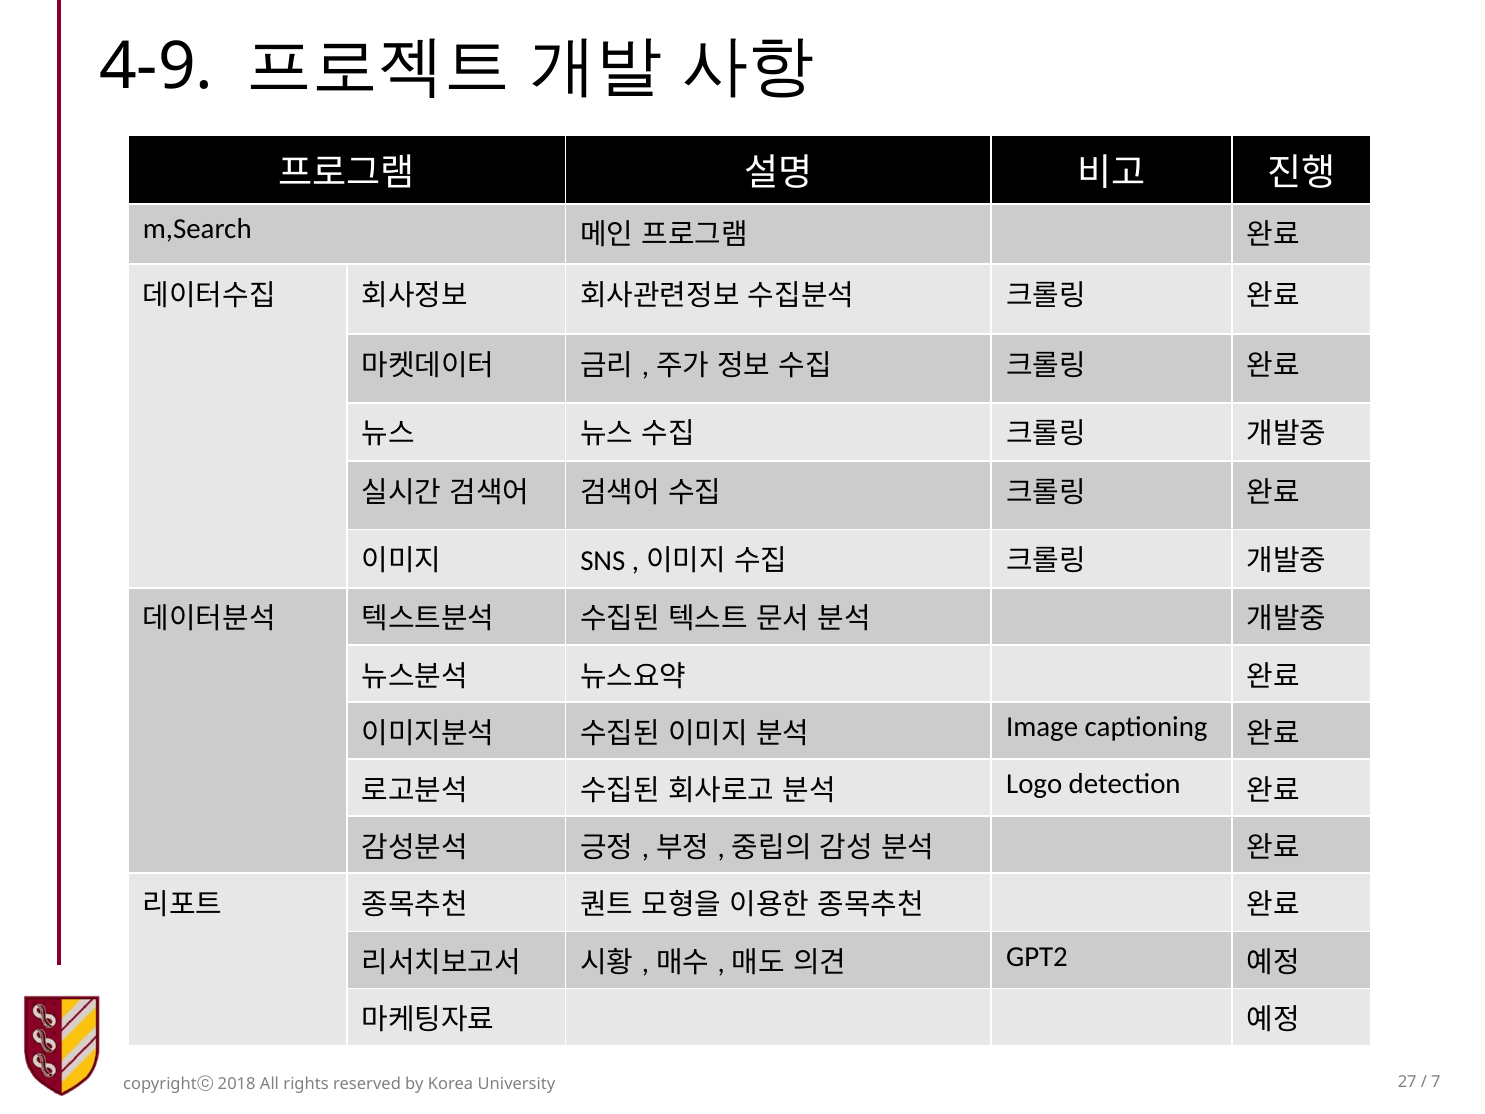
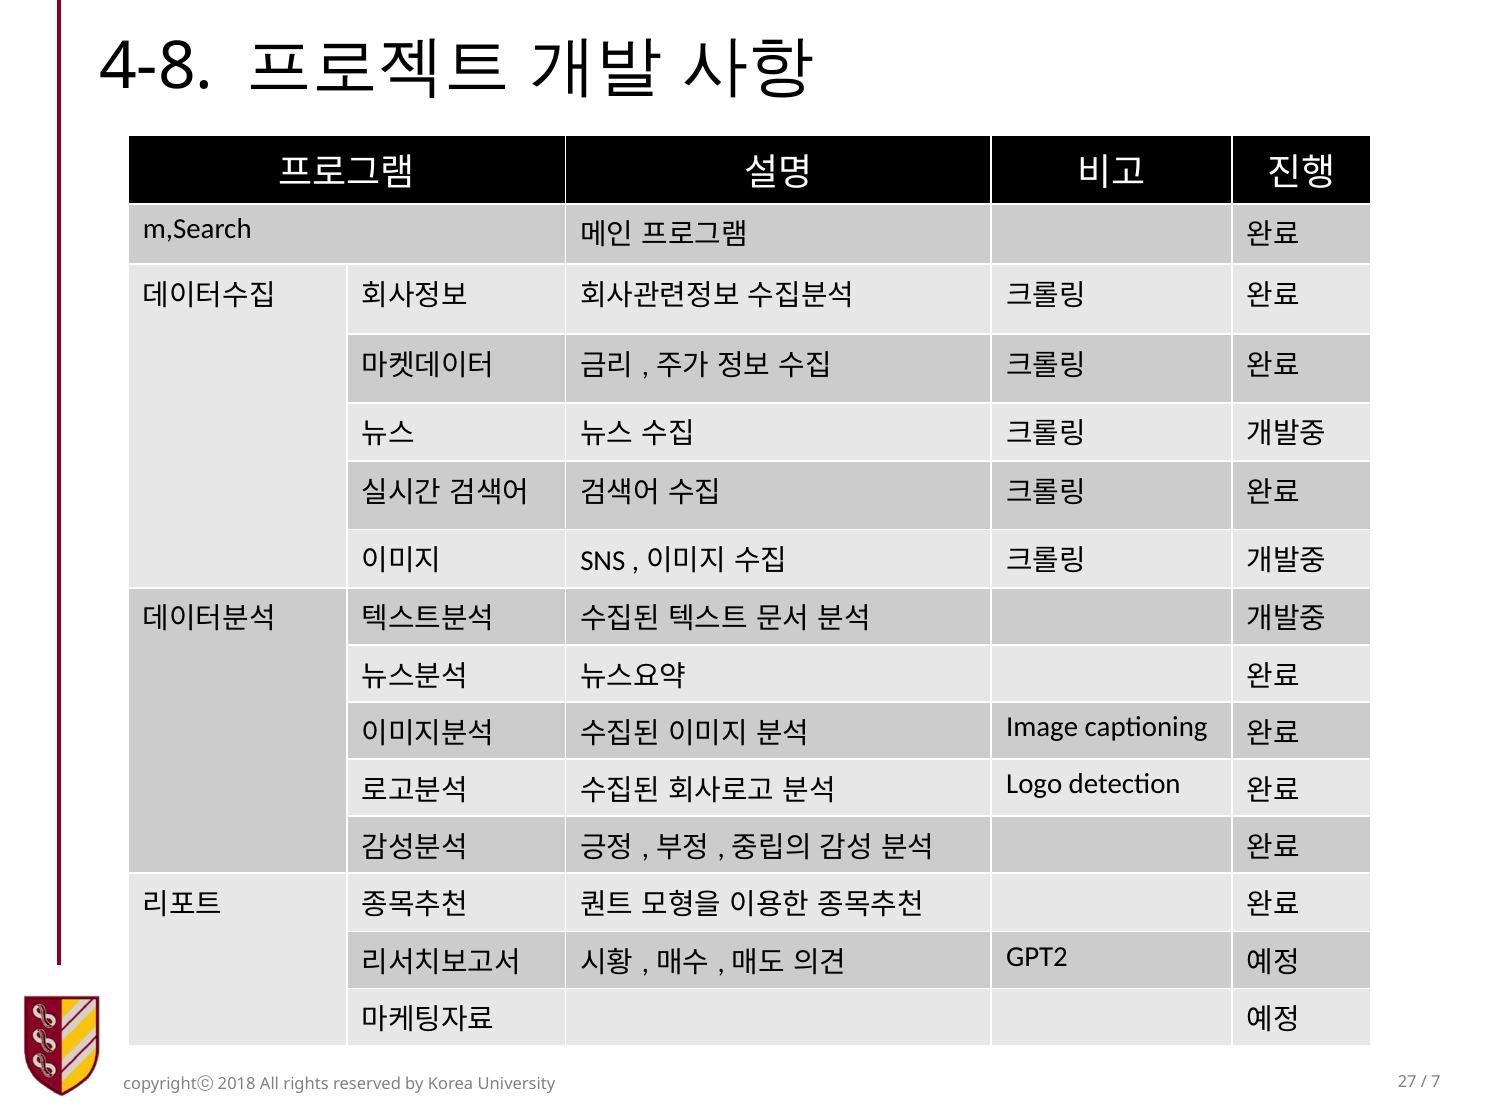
4-9: 4-9 -> 4-8 (156, 66)
